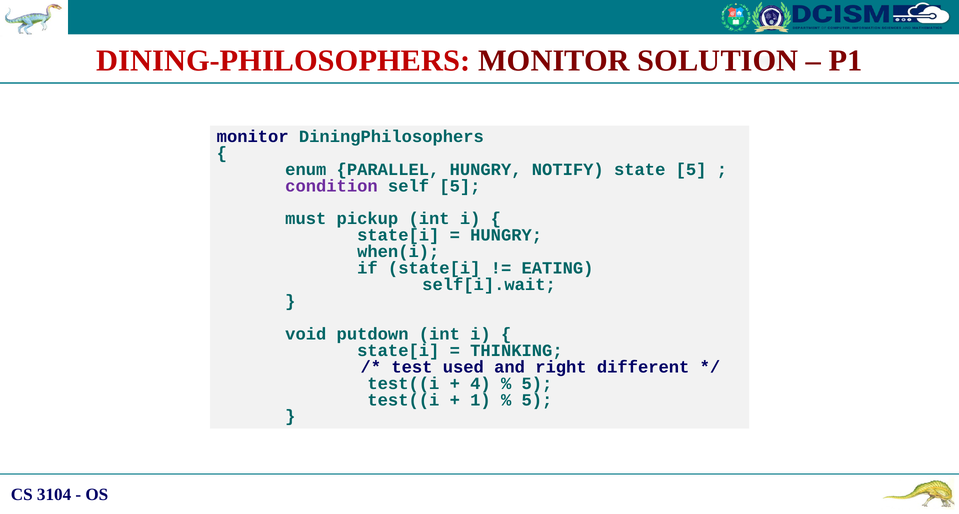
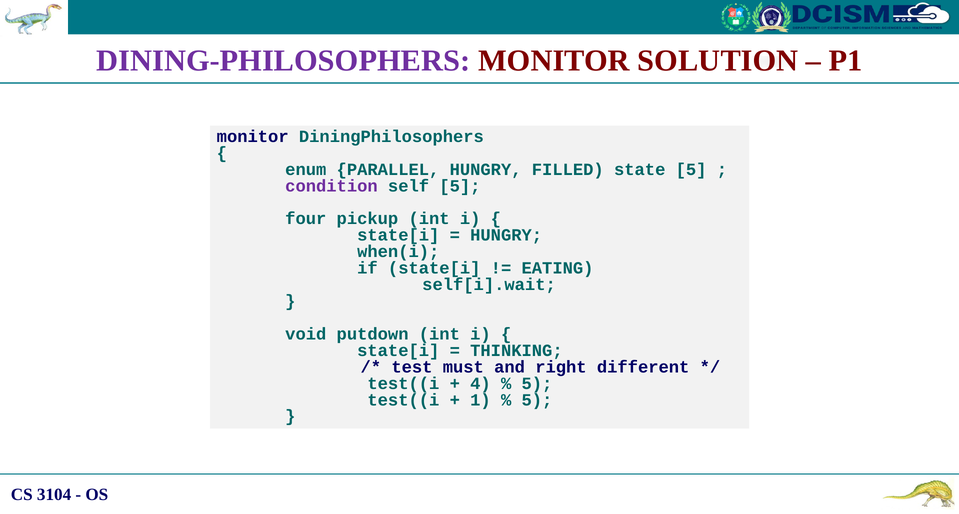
DINING-PHILOSOPHERS colour: red -> purple (283, 61)
NOTIFY: NOTIFY -> FILLED (568, 169)
must: must -> four (306, 219)
used: used -> must (463, 367)
